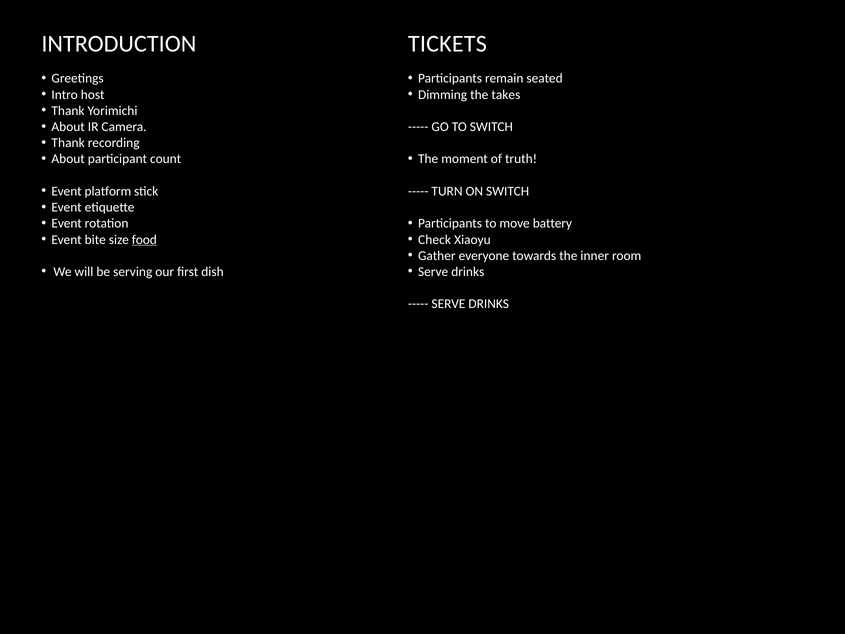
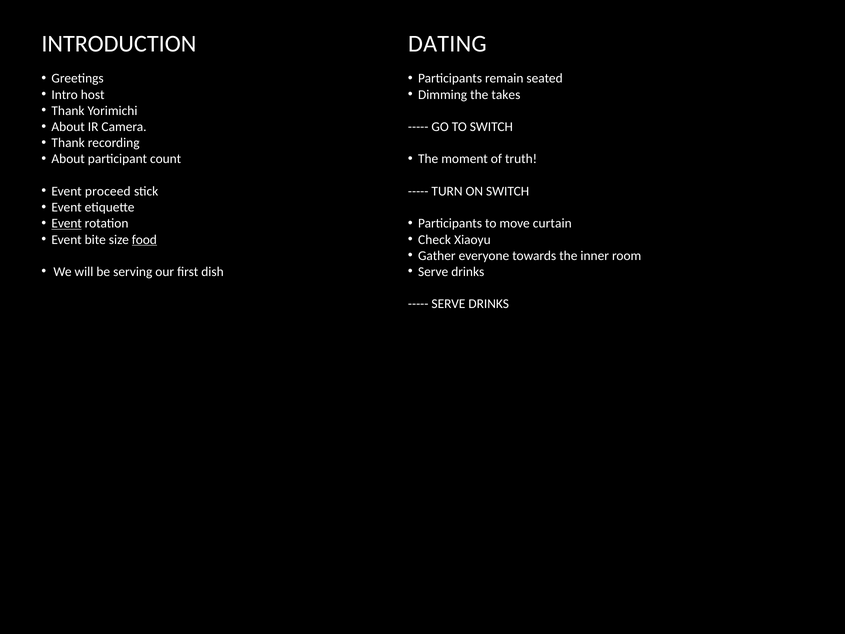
TICKETS: TICKETS -> DATING (447, 44)
platform: platform -> proceed (108, 191)
Event underline: none -> present (67, 223)
battery: battery -> curtain (552, 223)
